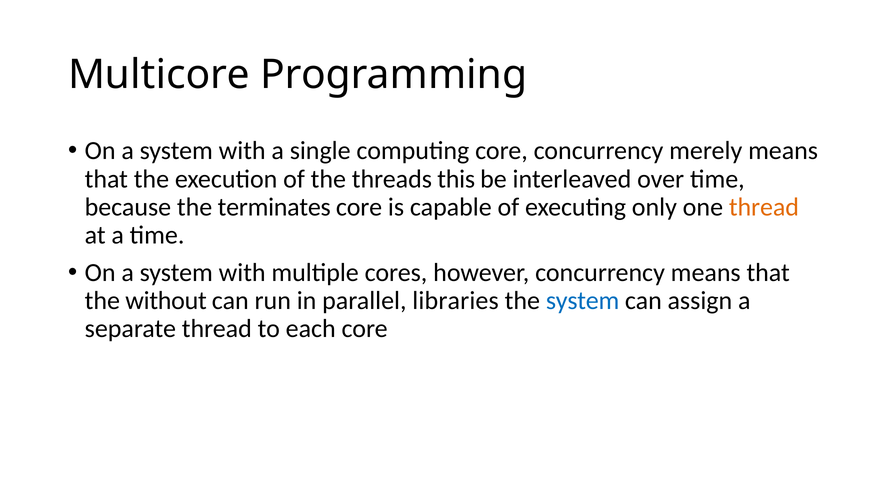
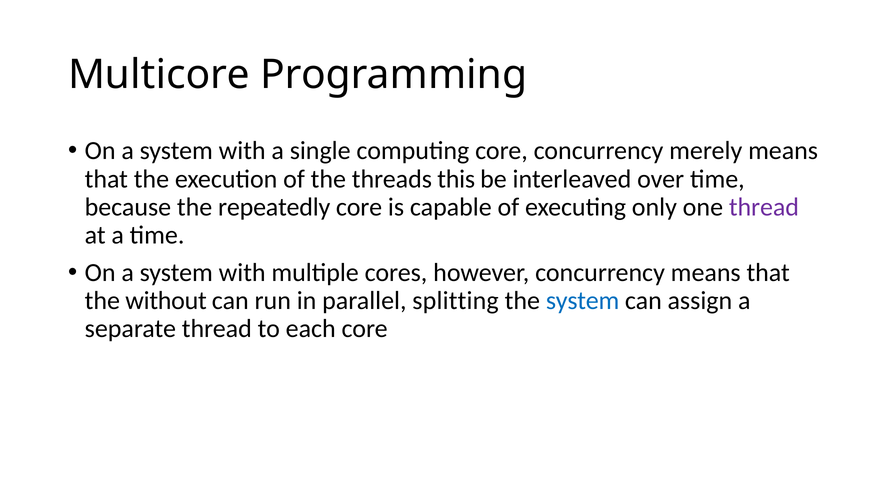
terminates: terminates -> repeatedly (274, 207)
thread colour: orange -> purple (764, 207)
libraries: libraries -> splitting (456, 301)
